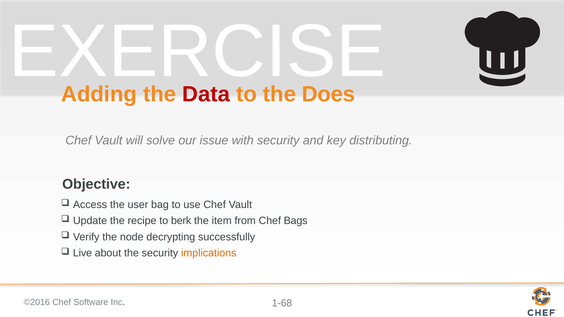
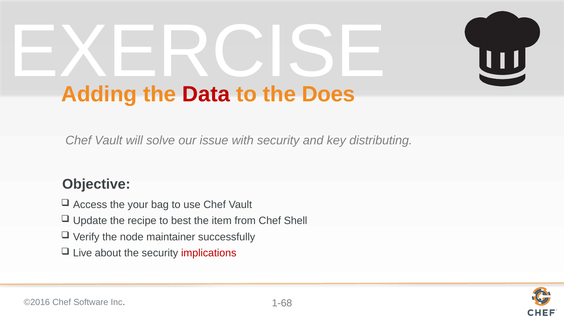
user: user -> your (138, 205)
berk: berk -> best (181, 221)
Bags: Bags -> Shell (296, 221)
decrypting: decrypting -> maintainer (171, 237)
implications colour: orange -> red (209, 253)
